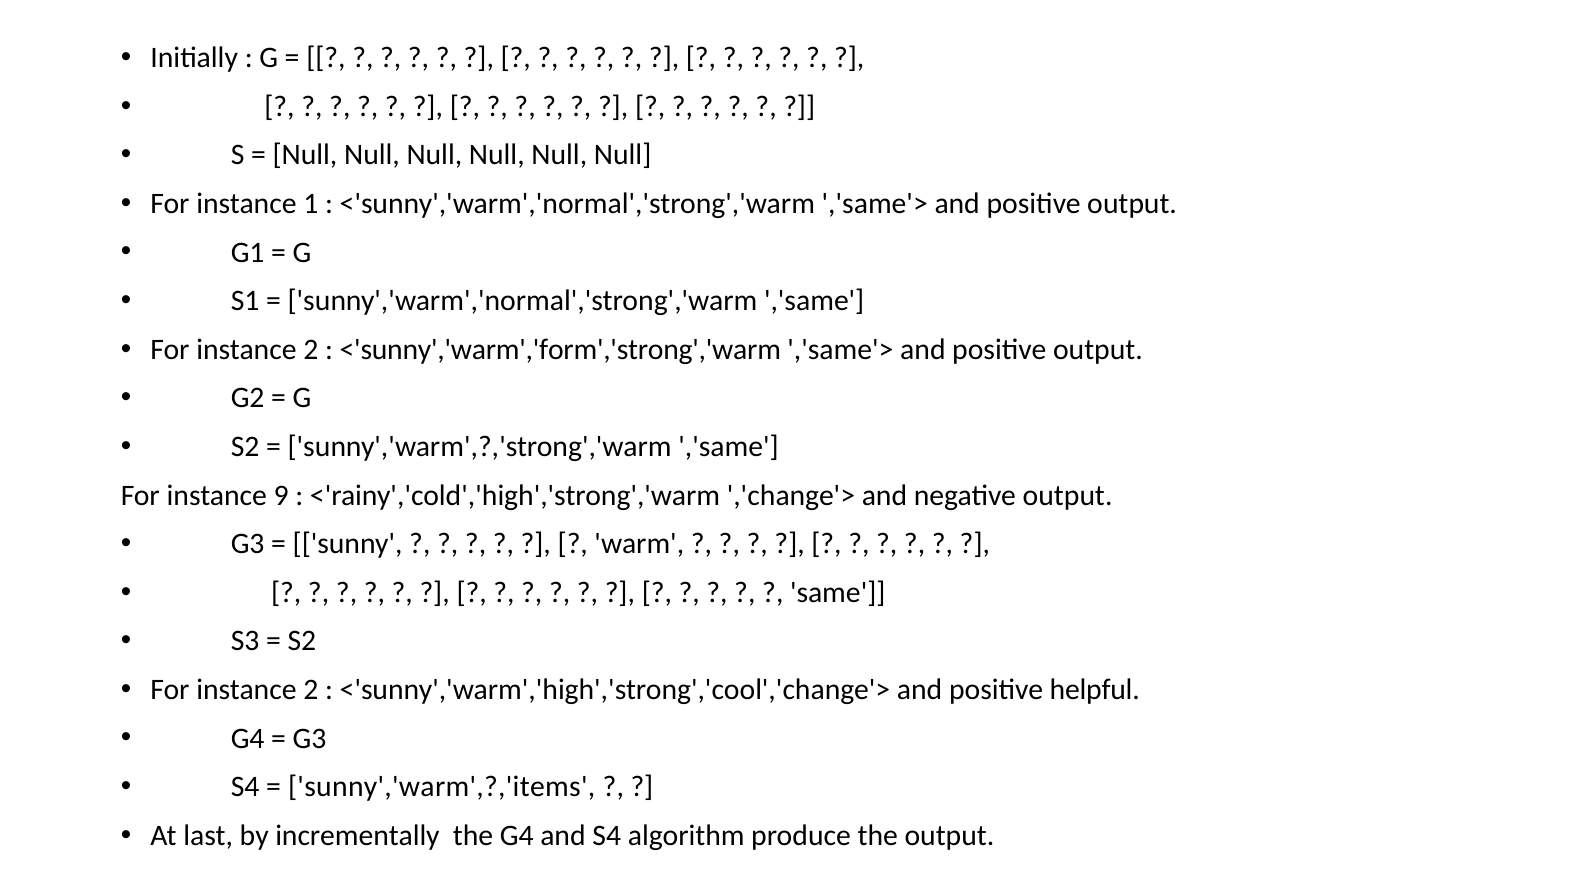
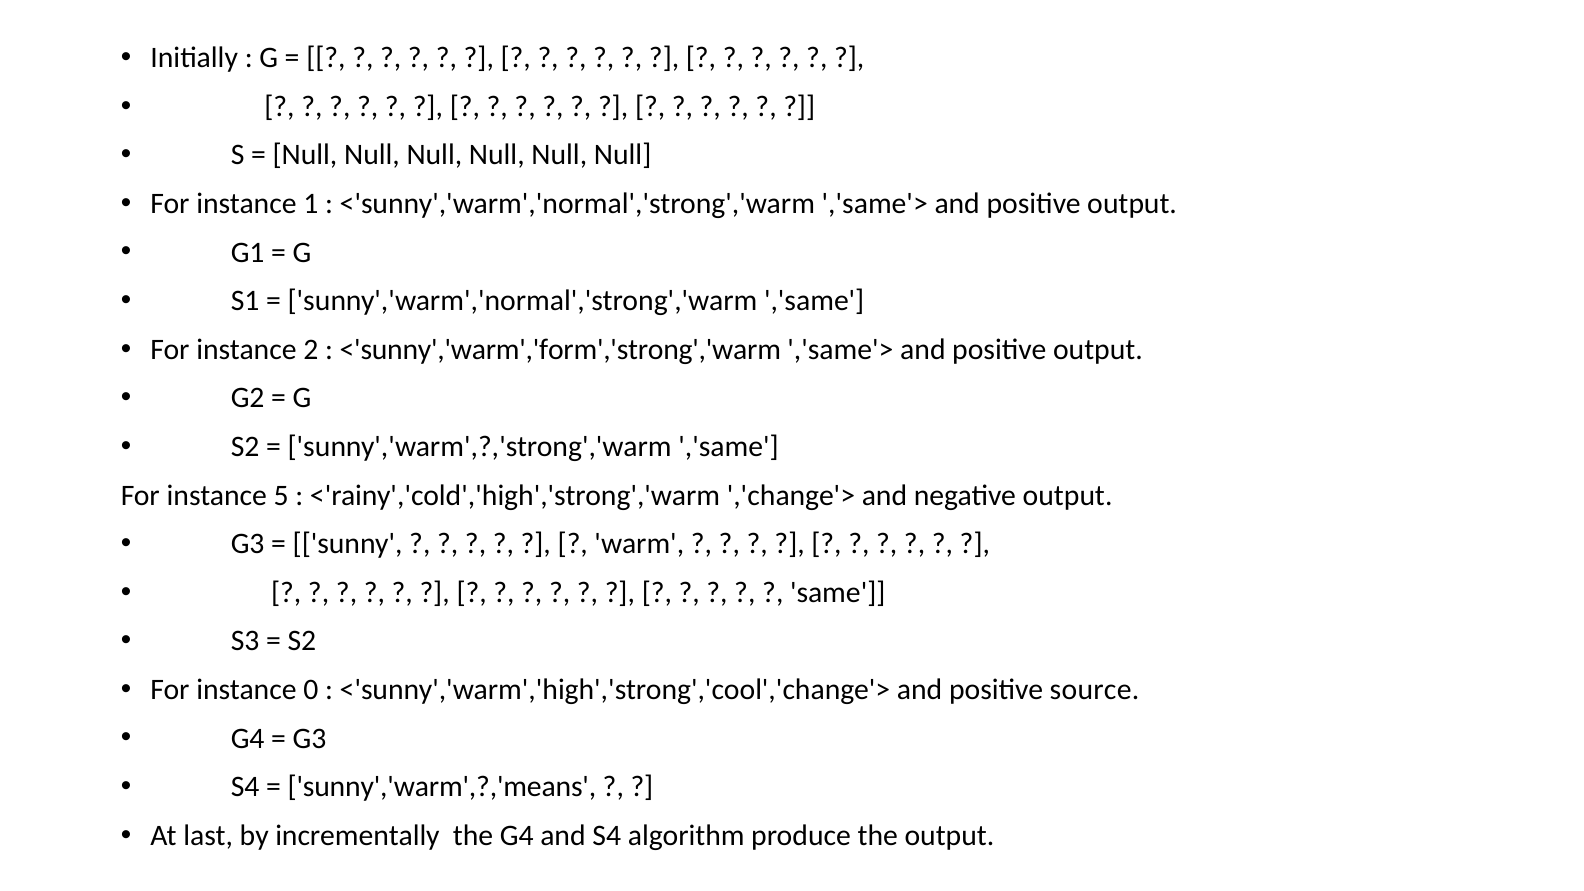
9: 9 -> 5 (281, 495)
2: 2 -> 0 (311, 690)
helpful: helpful -> source (1095, 690)
sunny','warm',?,'items: sunny','warm',?,'items -> sunny','warm',?,'means (442, 787)
